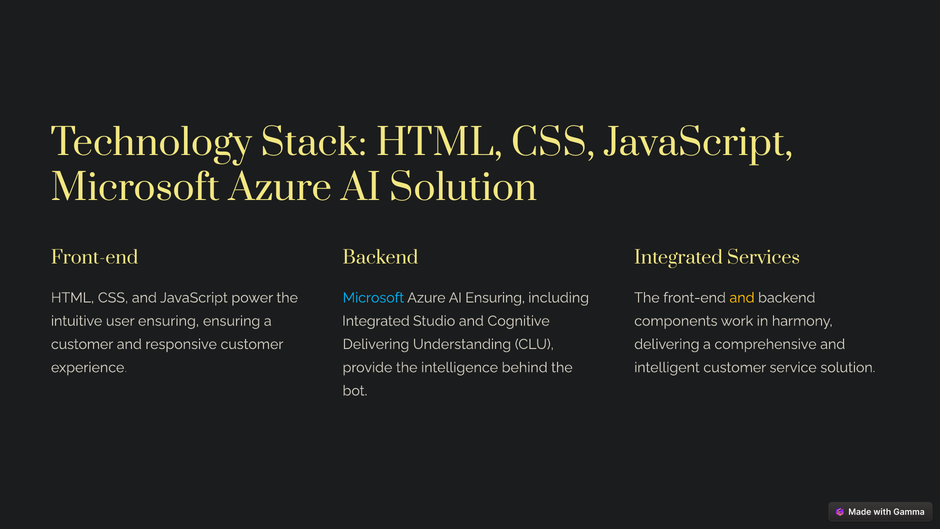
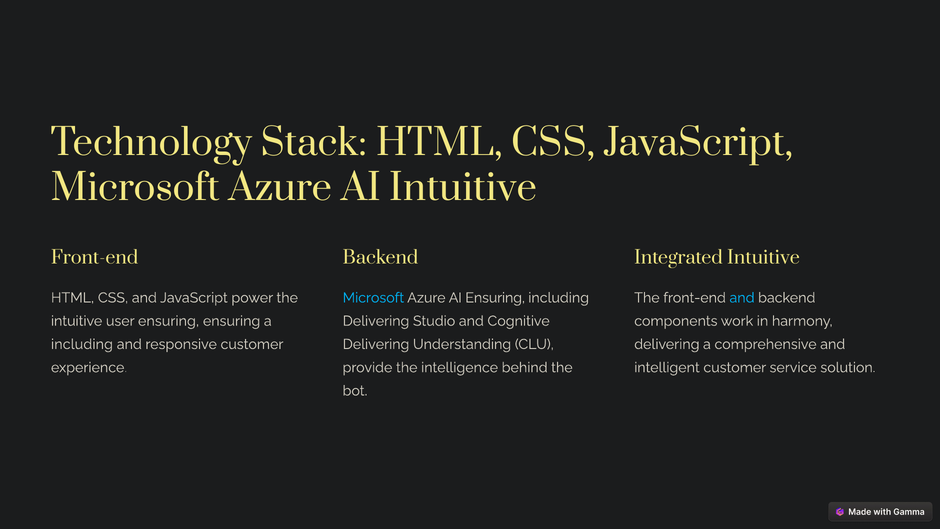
AI Solution: Solution -> Intuitive (463, 188)
Integrated Services: Services -> Intuitive (763, 258)
and colour: yellow -> light blue (742, 298)
Integrated: Integrated -> Delivering (376, 321)
customer: customer -> including (82, 344)
